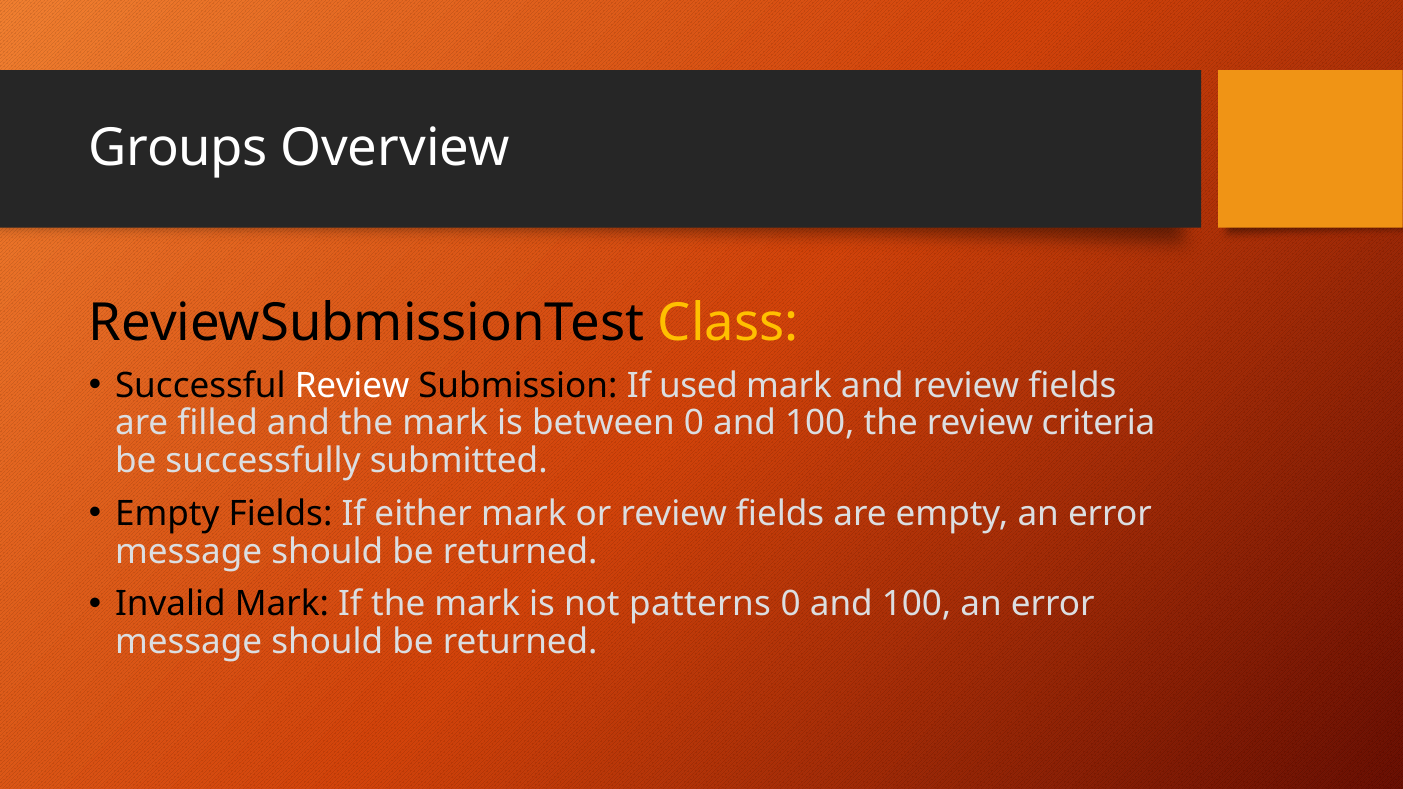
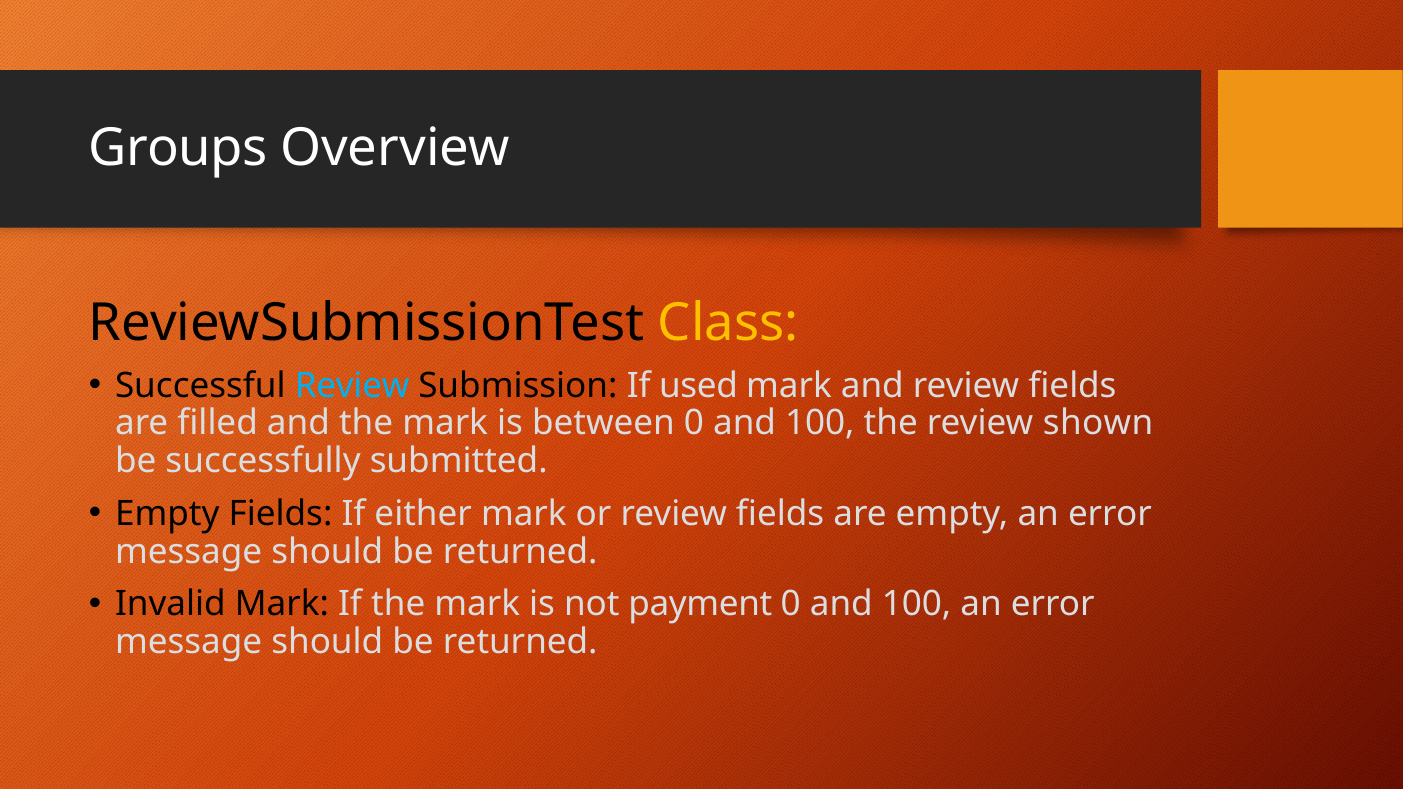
Review colour: white -> light blue (352, 386)
criteria: criteria -> shown (1098, 423)
patterns: patterns -> payment (700, 604)
